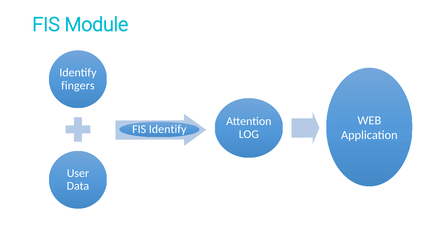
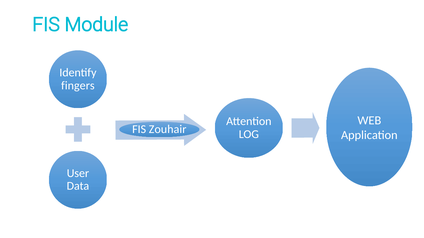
FIS Identify: Identify -> Zouhair (168, 130)
